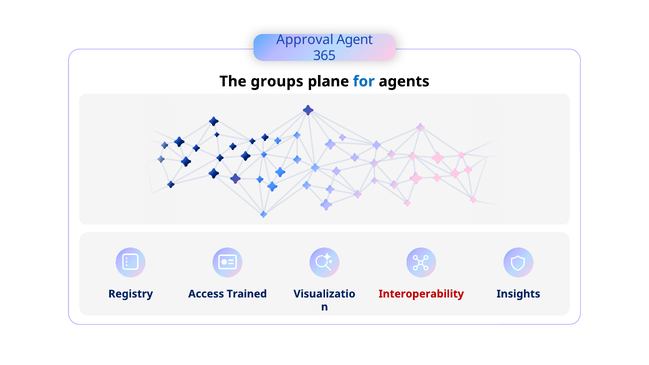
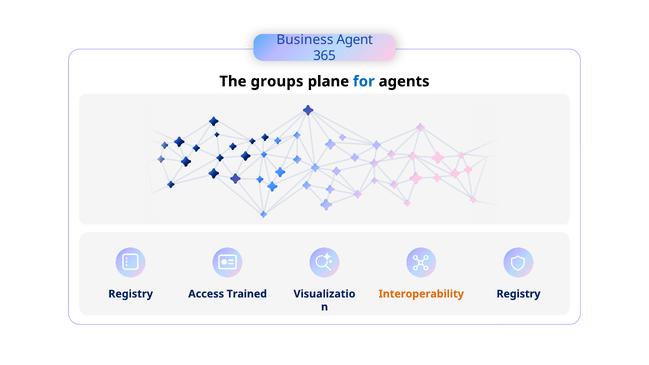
Approval: Approval -> Business (305, 40)
Interoperability colour: red -> orange (421, 294)
Registry Insights: Insights -> Registry (518, 294)
